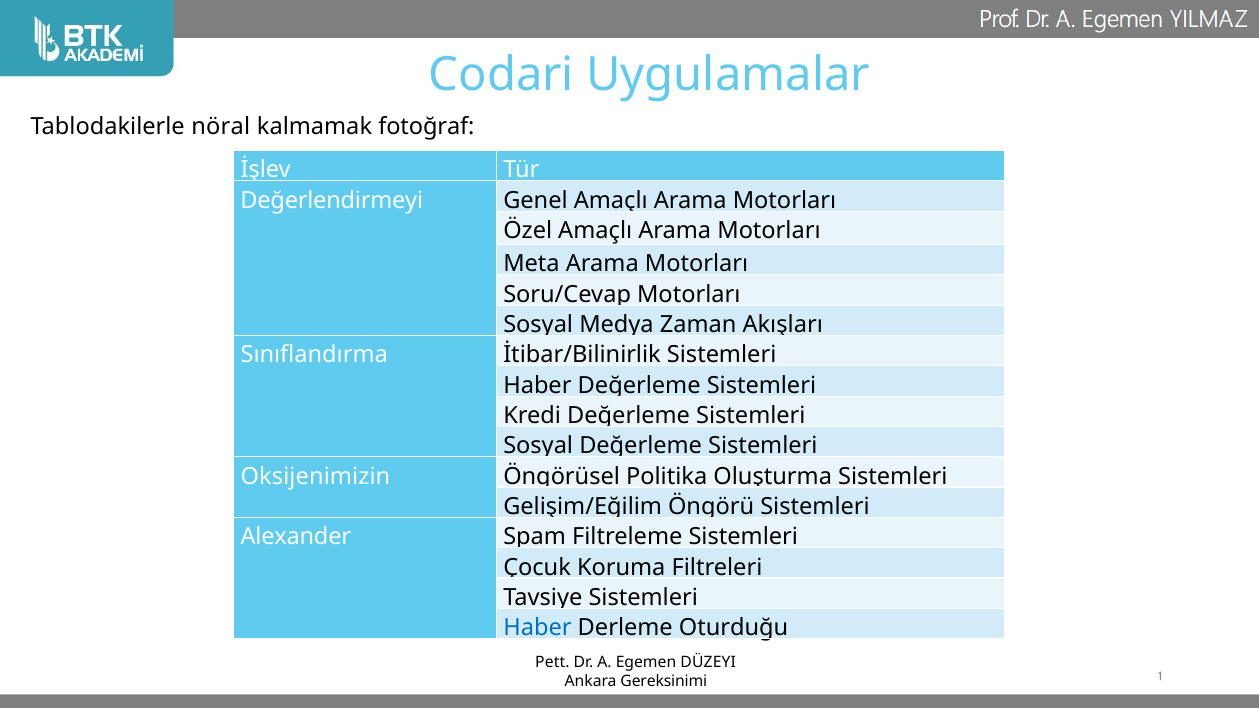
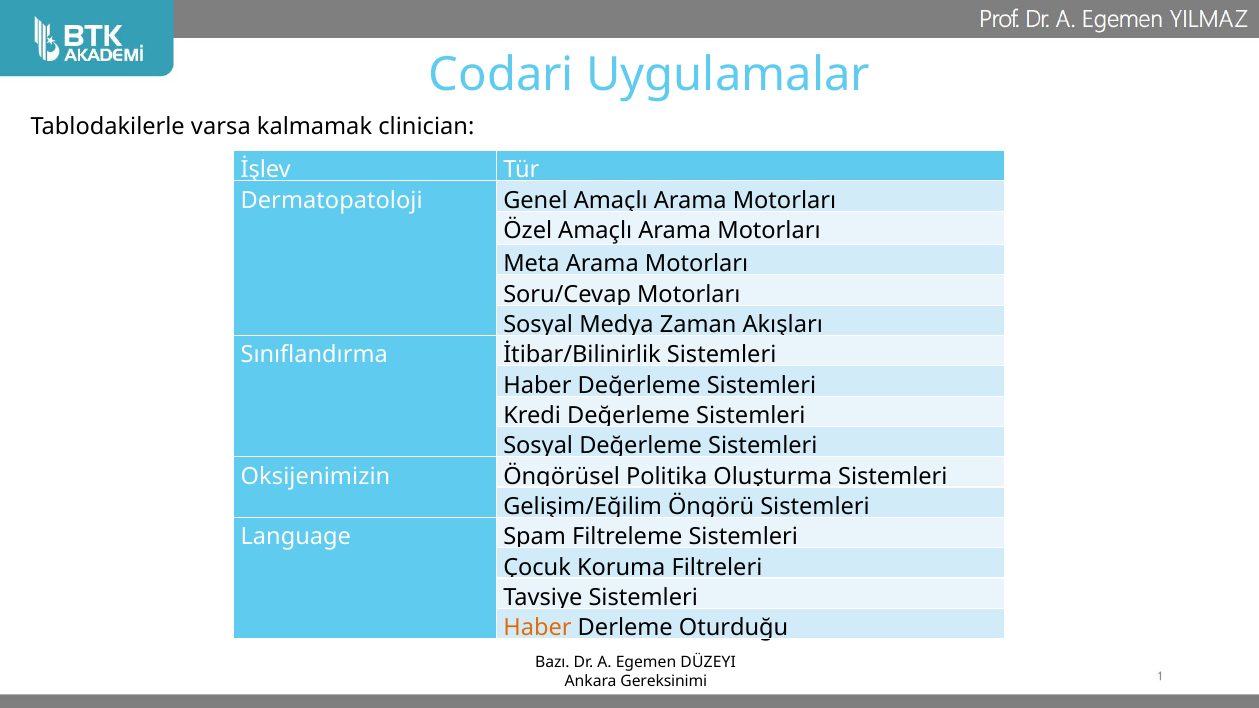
nöral: nöral -> varsa (221, 127)
fotoğraf: fotoğraf -> clinician (426, 127)
Değerlendirmeyi: Değerlendirmeyi -> Dermatopatoloji (332, 201)
Alexander: Alexander -> Language (296, 537)
Haber colour: blue -> orange (537, 628)
Pett: Pett -> Bazı (552, 663)
